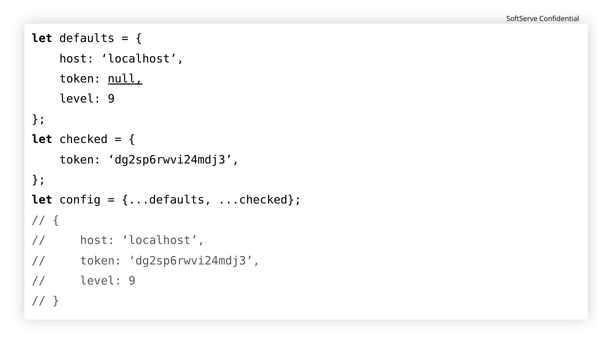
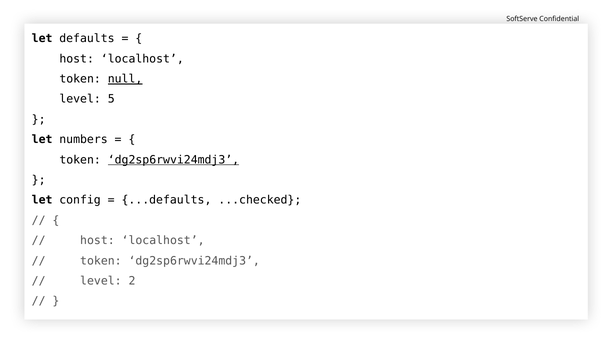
9: 9 -> 5 (111, 99)
checked: checked -> numbers (84, 139)
dg2sp6rwvi24mdj3 underline: none -> present (173, 160)
9: 9 -> 2 (132, 281)
